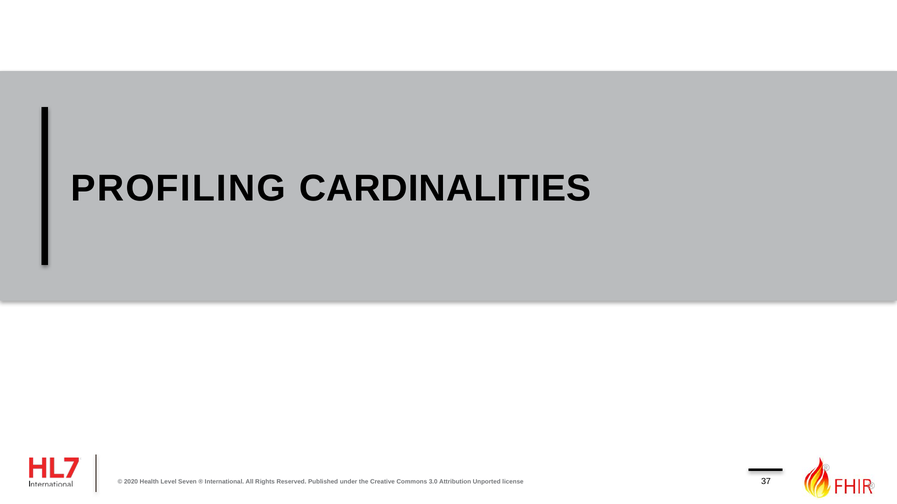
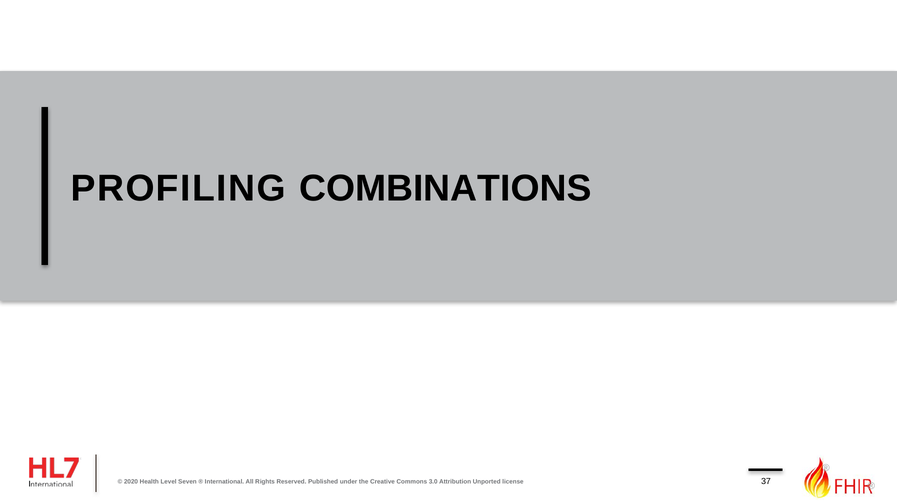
CARDINALITIES: CARDINALITIES -> COMBINATIONS (445, 189)
